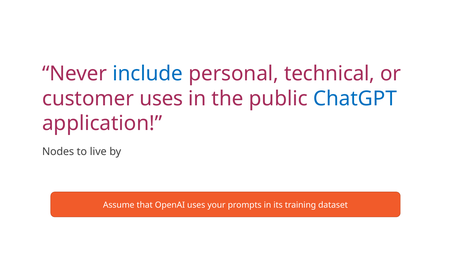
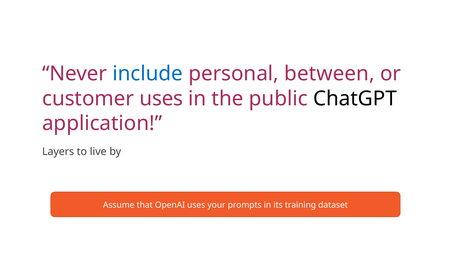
technical: technical -> between (329, 74)
ChatGPT colour: blue -> black (355, 98)
Nodes: Nodes -> Layers (58, 151)
